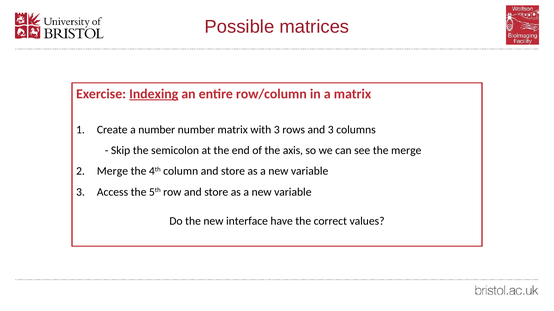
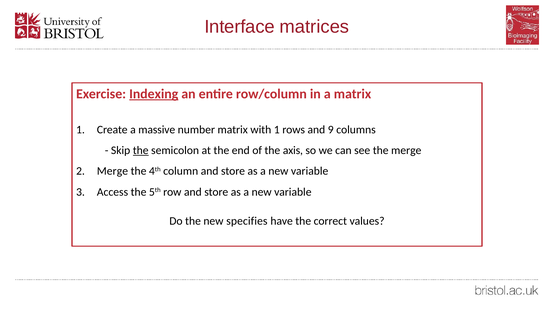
Possible: Possible -> Interface (240, 27)
a number: number -> massive (157, 130)
with 3: 3 -> 1 (277, 130)
and 3: 3 -> 9 (331, 130)
the underline: none -> present (141, 151)
interface: interface -> specifies (247, 221)
